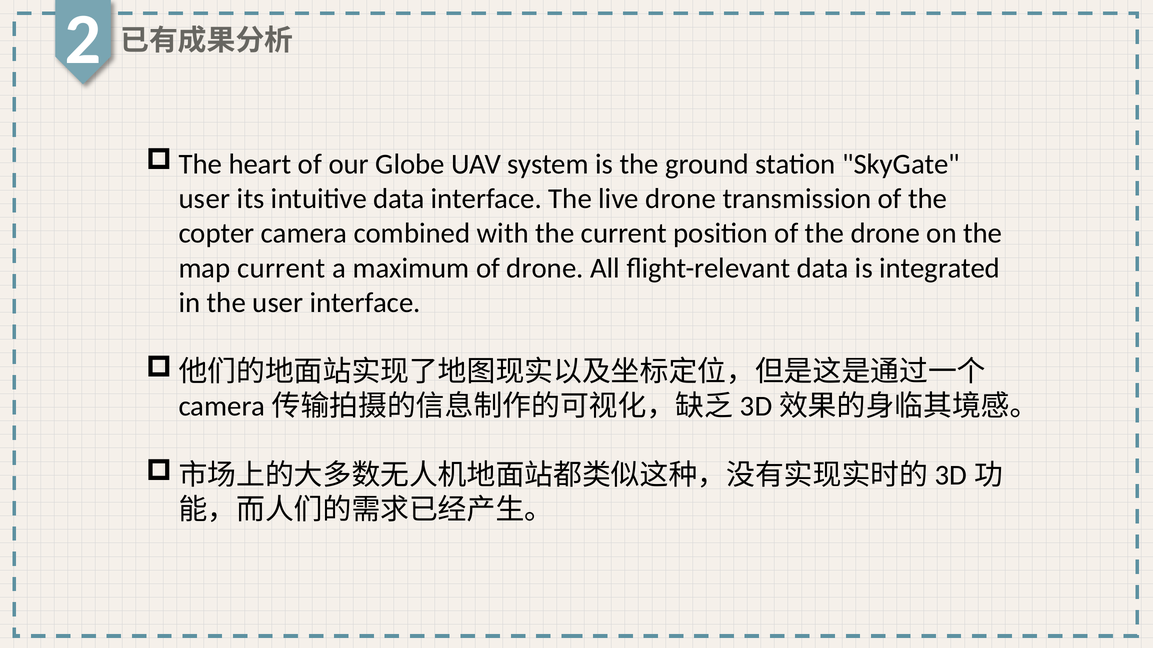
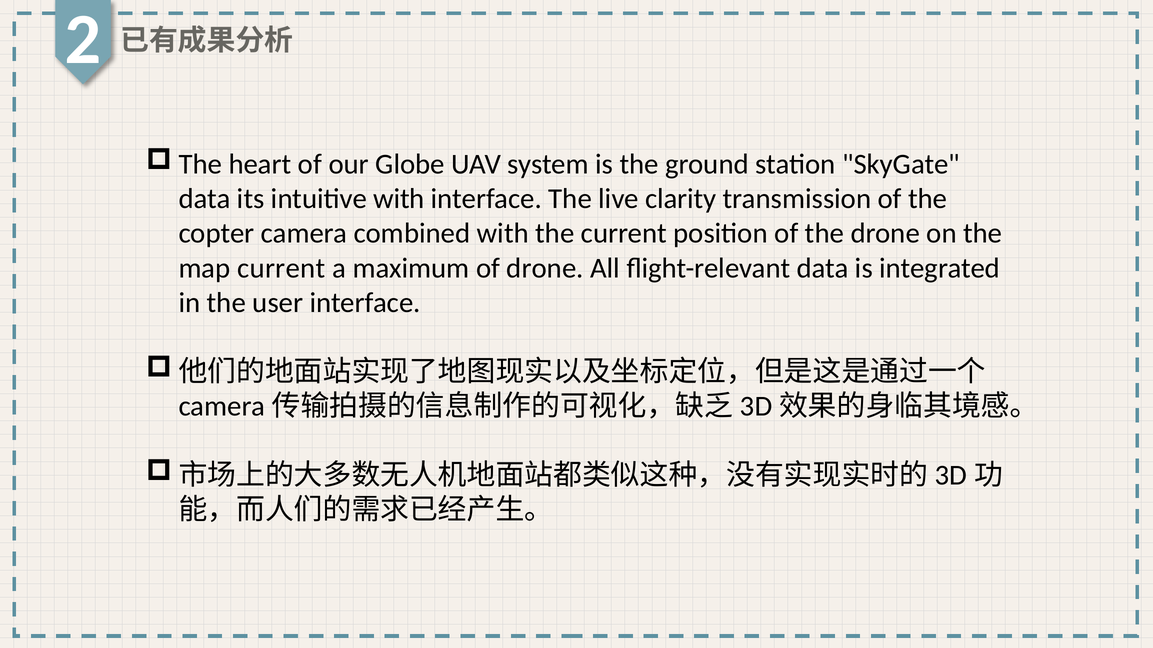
user: user -> data (205, 199)
intuitive data: data -> with (399, 199)
live drone: drone -> clarity (681, 199)
